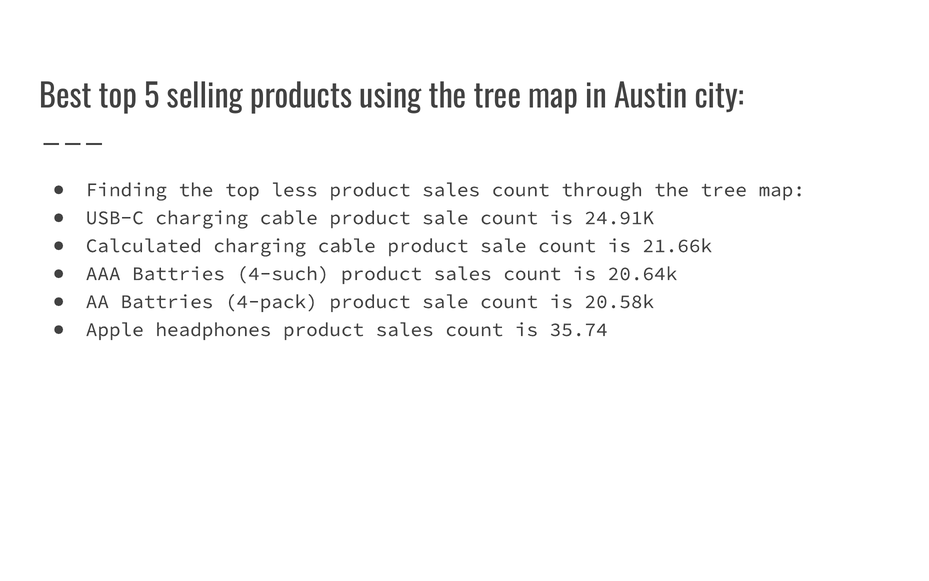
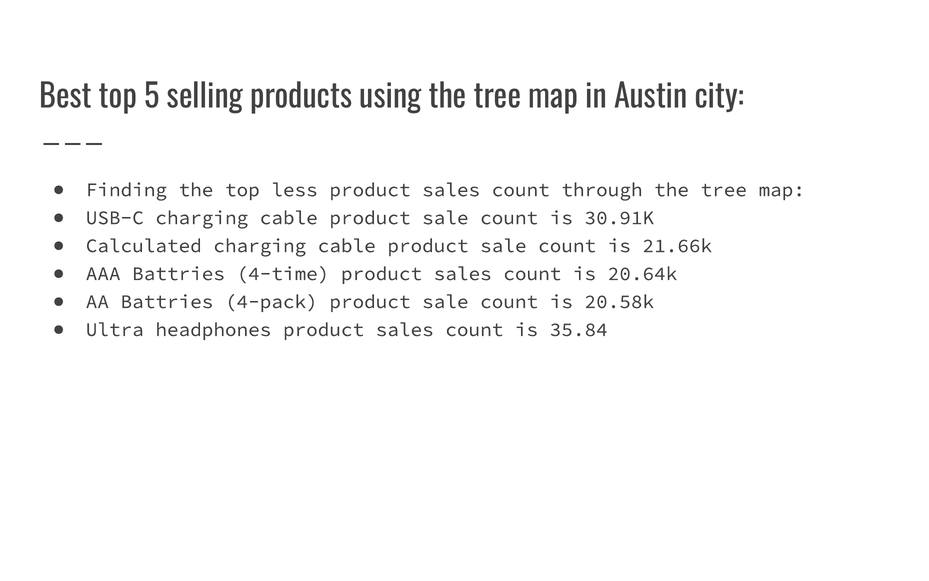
24.91K: 24.91K -> 30.91K (619, 218)
4-such: 4-such -> 4-time (283, 274)
Apple: Apple -> Ultra (115, 329)
35.74: 35.74 -> 35.84 (579, 329)
